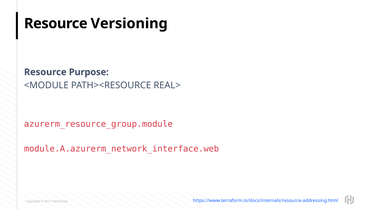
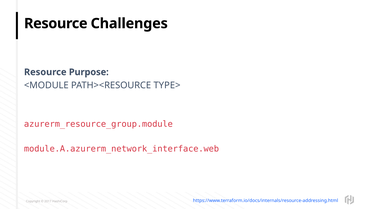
Versioning: Versioning -> Challenges (129, 24)
REAL>: REAL> -> TYPE> (167, 85)
